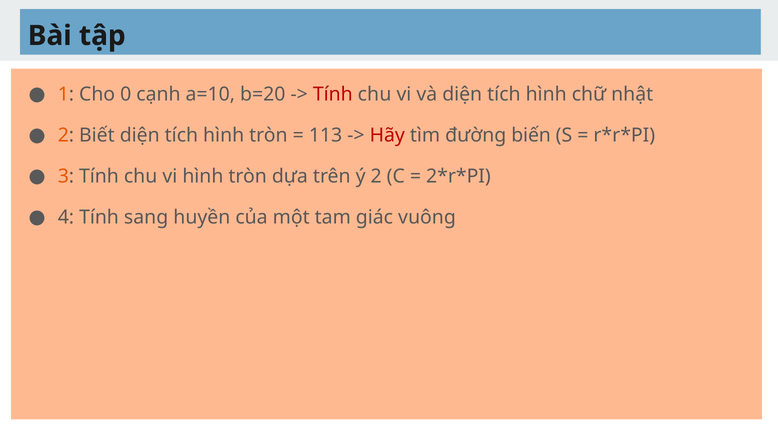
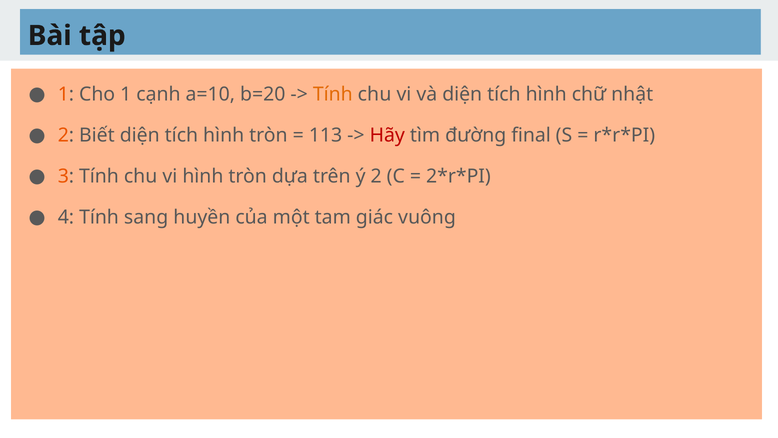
Cho 0: 0 -> 1 (126, 94)
Tính colour: red -> orange (333, 94)
biến: biến -> final (531, 135)
